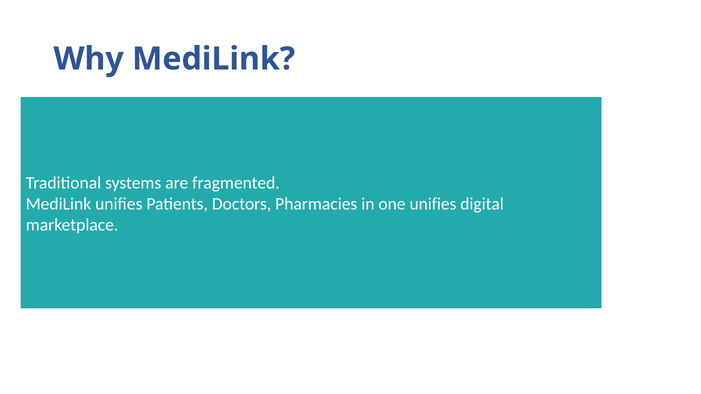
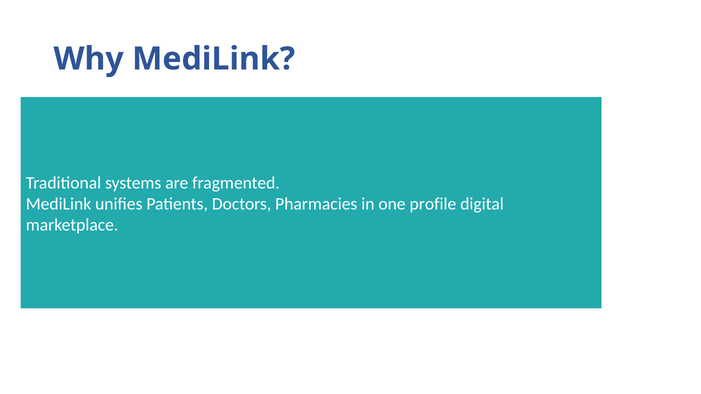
one unifies: unifies -> profile (433, 204)
